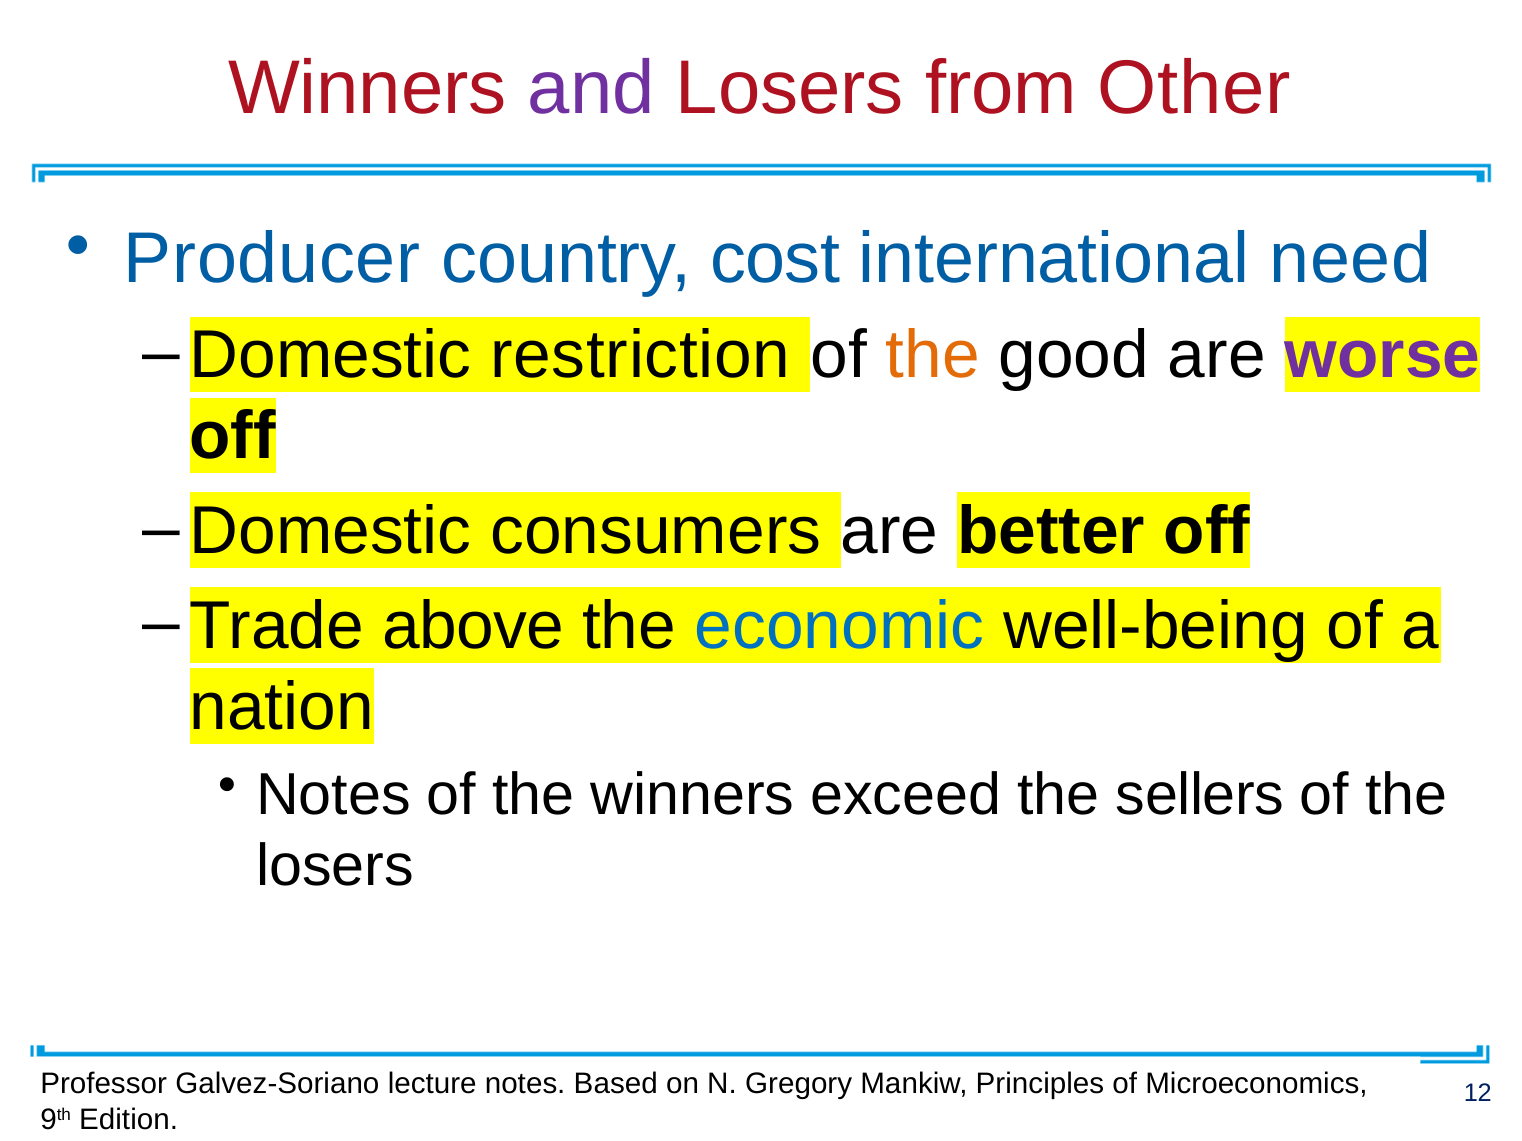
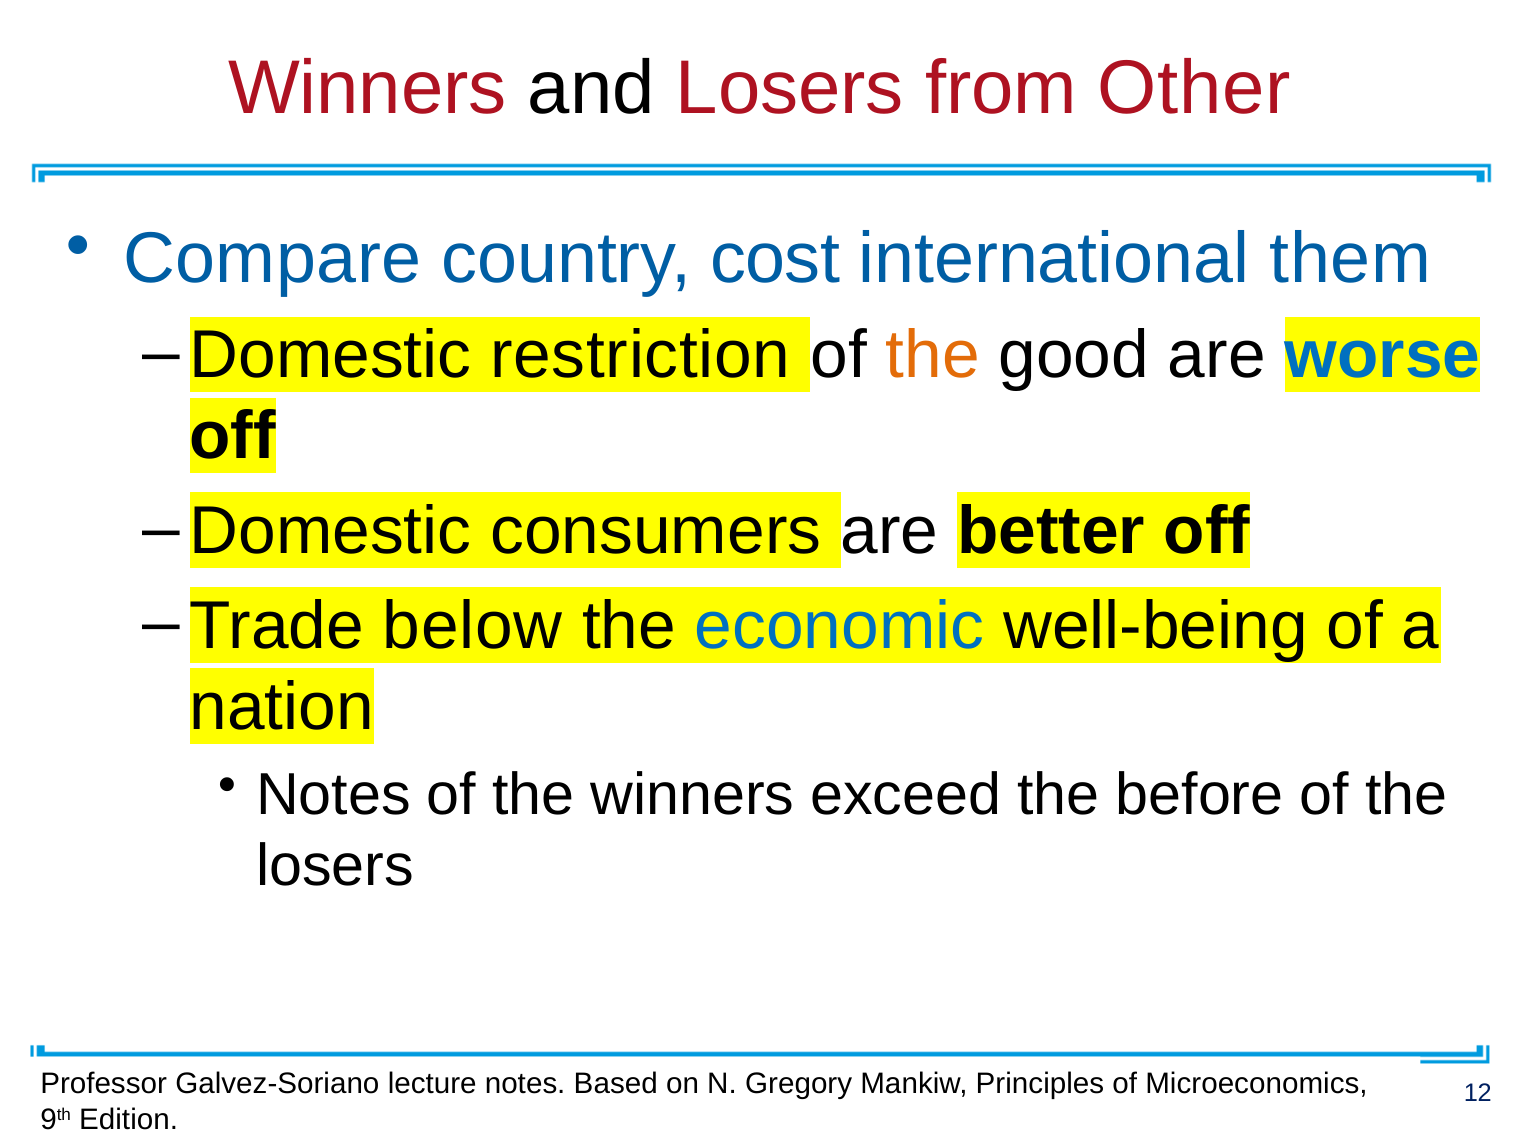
and colour: purple -> black (591, 88)
Producer: Producer -> Compare (272, 259)
need: need -> them (1350, 259)
worse colour: purple -> blue (1383, 356)
above: above -> below (473, 626)
sellers: sellers -> before (1200, 795)
